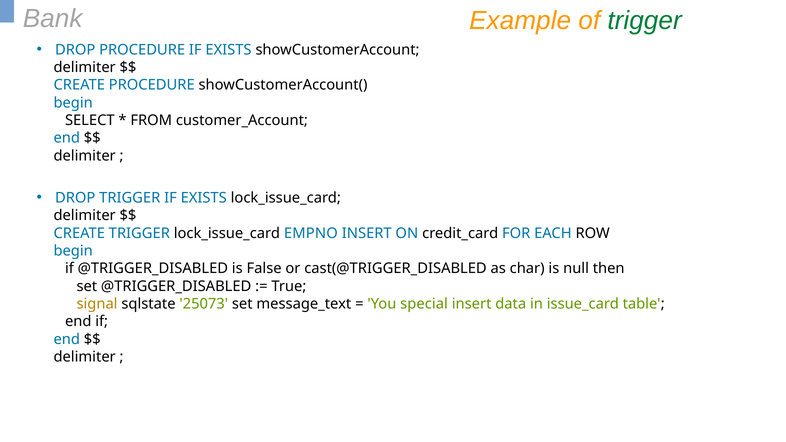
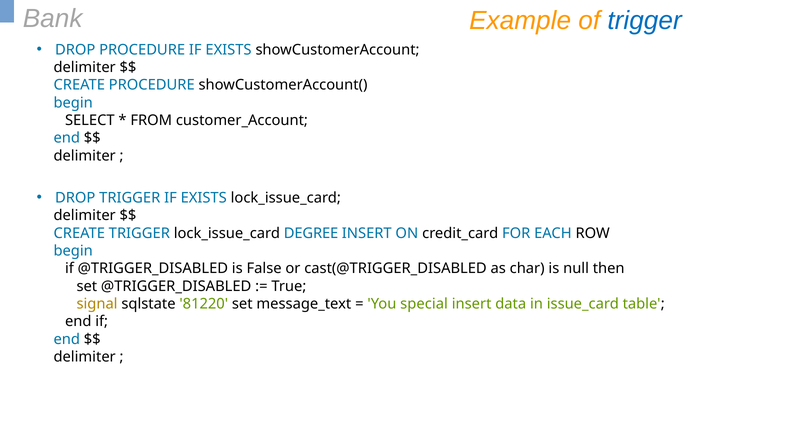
trigger colour: green -> blue (645, 20)
EMPNO: EMPNO -> DEGREE (311, 233)
25073: 25073 -> 81220 (204, 304)
